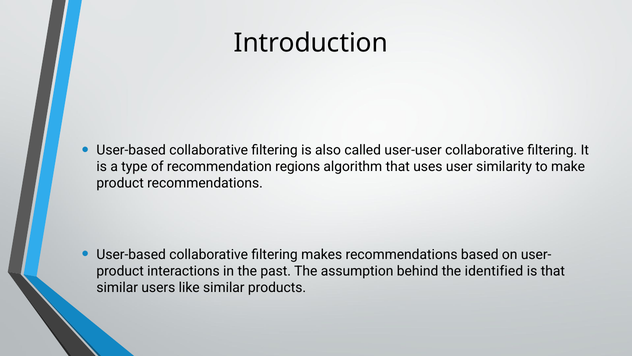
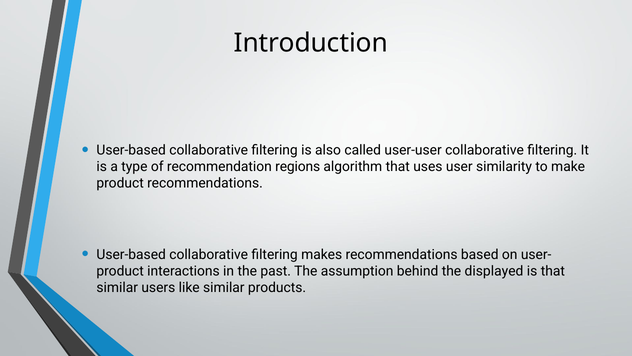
identified: identified -> displayed (494, 271)
